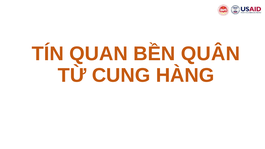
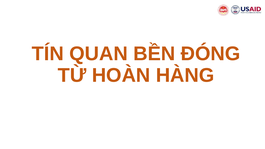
QUÂN: QUÂN -> ĐÓNG (211, 54)
CUNG: CUNG -> HOÀN (121, 75)
